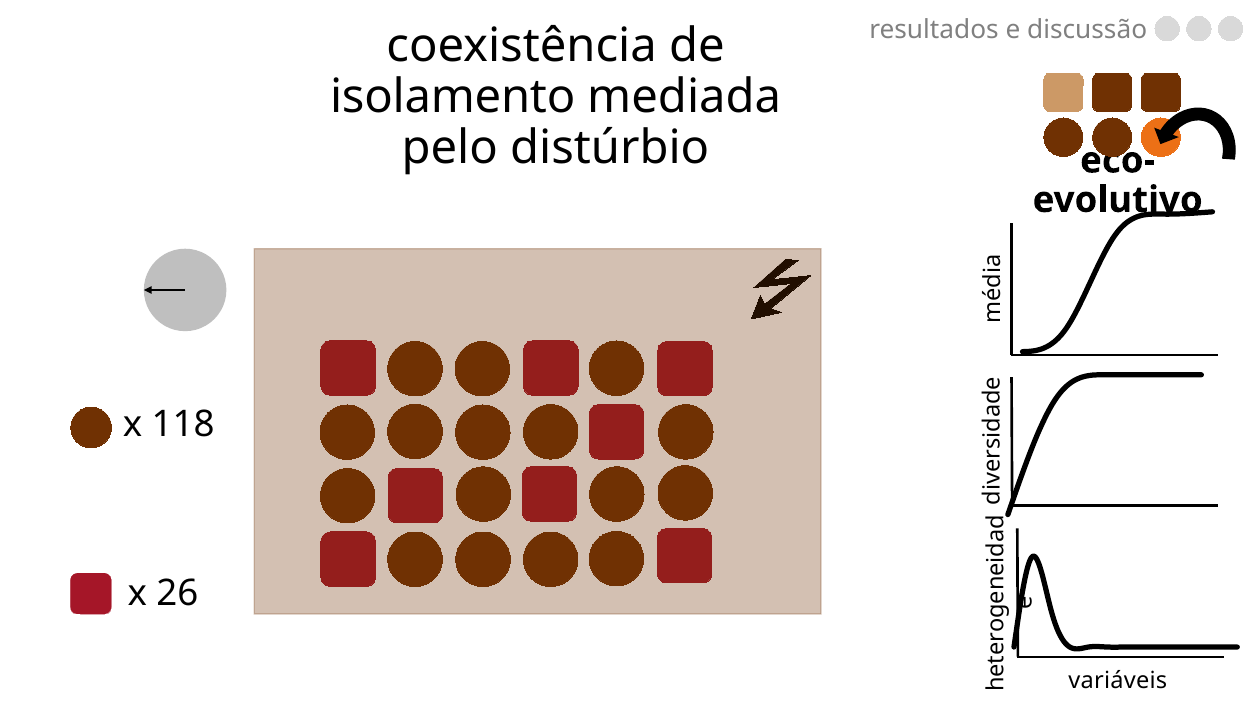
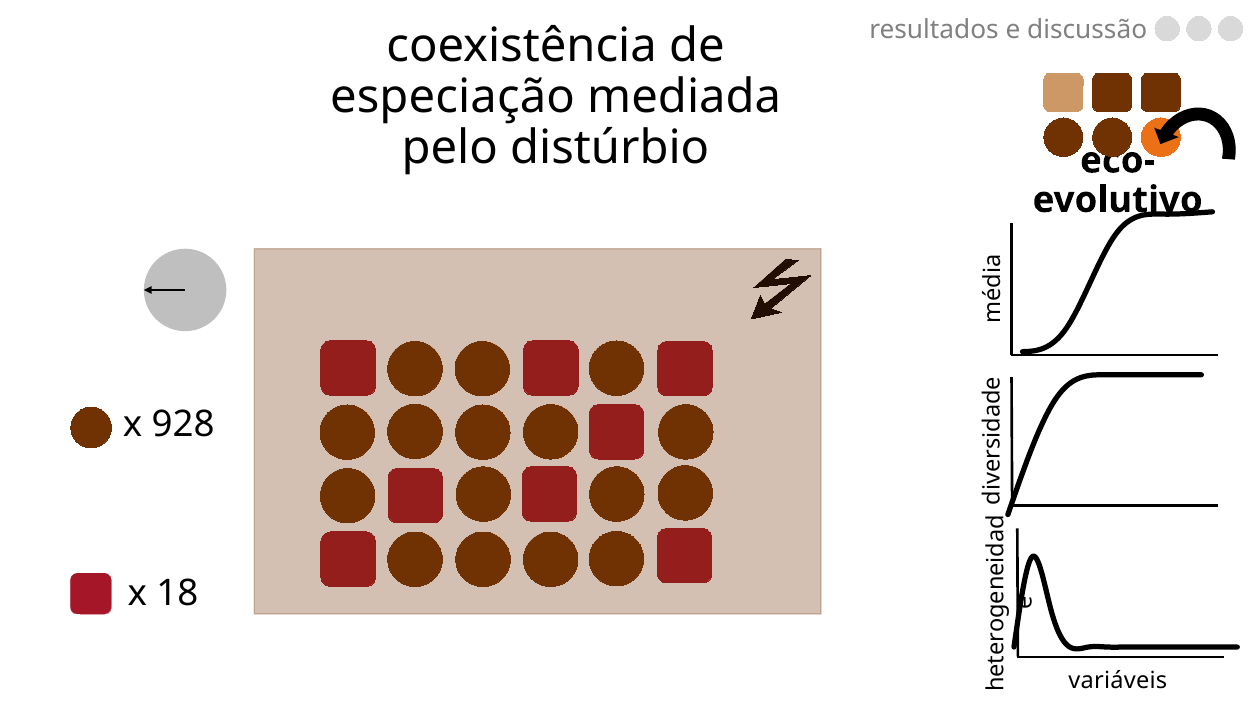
isolamento: isolamento -> especiação (452, 97)
118: 118 -> 928 (183, 425)
26: 26 -> 18 (177, 594)
